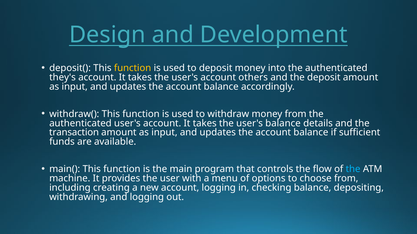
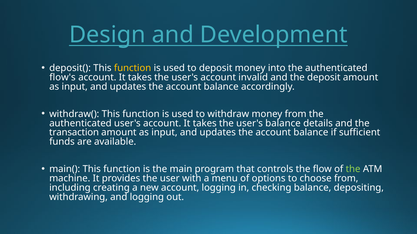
they's: they's -> flow's (62, 78)
others: others -> invalid (253, 78)
the colour: light blue -> light green (353, 169)
